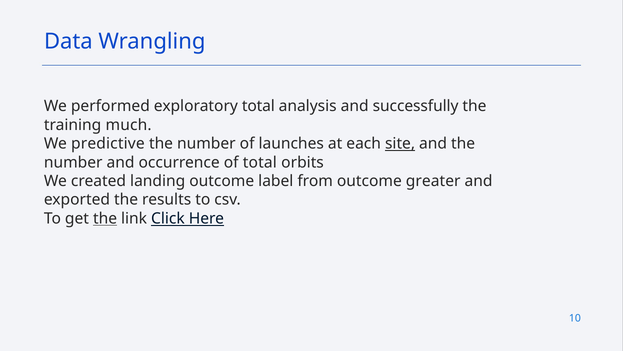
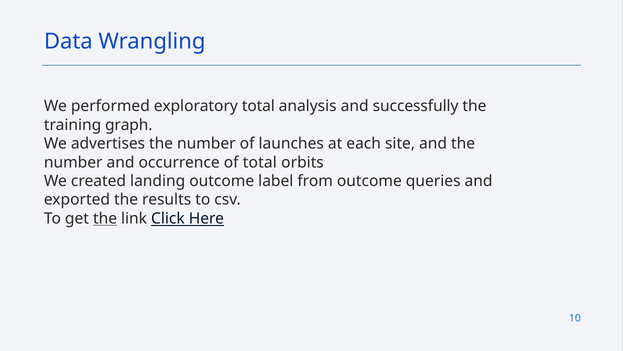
much: much -> graph (129, 125)
predictive: predictive -> advertises (108, 143)
site underline: present -> none (400, 143)
greater: greater -> queries (433, 181)
